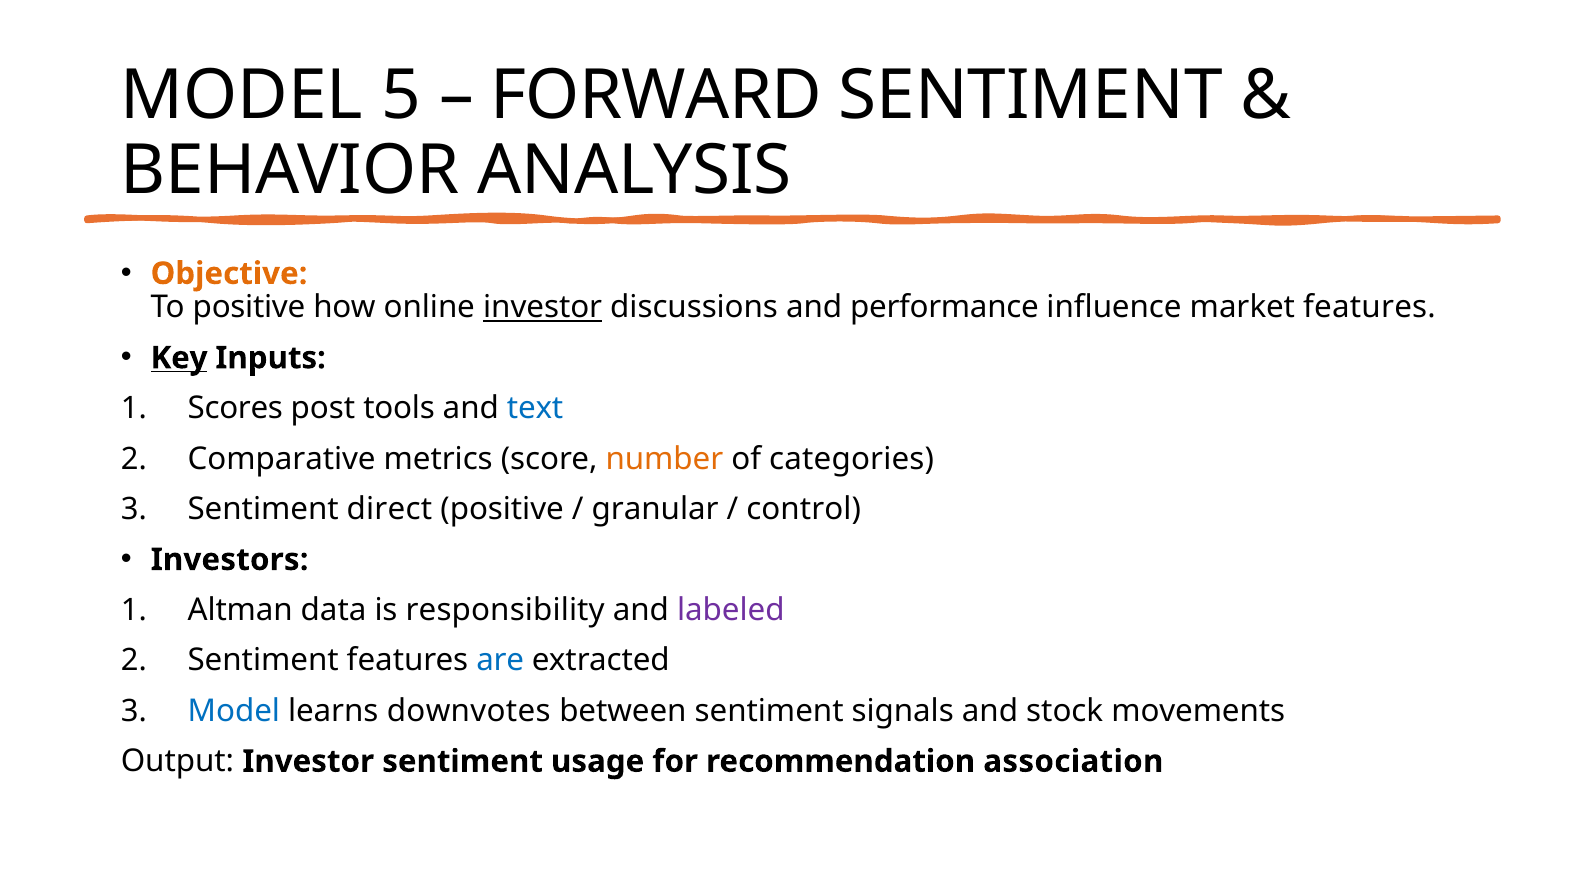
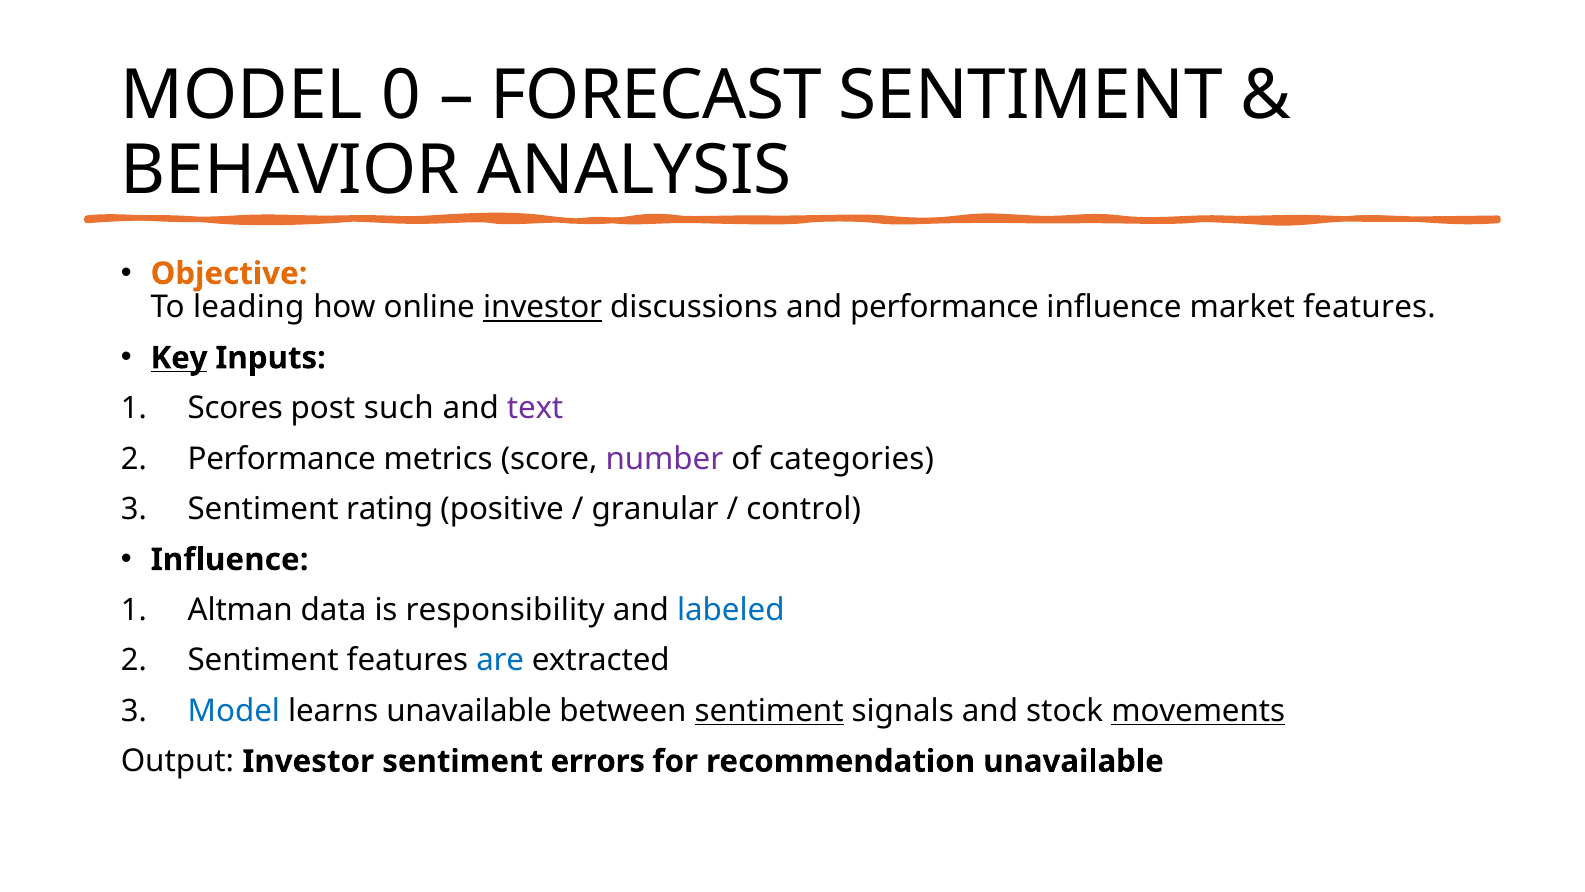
5: 5 -> 0 (401, 96)
FORWARD: FORWARD -> FORECAST (657, 96)
To positive: positive -> leading (249, 307)
tools: tools -> such (399, 408)
text colour: blue -> purple (535, 408)
2 Comparative: Comparative -> Performance (282, 459)
number colour: orange -> purple (664, 459)
direct: direct -> rating (390, 509)
Investors: Investors -> Influence (230, 559)
labeled colour: purple -> blue (731, 610)
learns downvotes: downvotes -> unavailable (469, 711)
sentiment underline: none -> present (769, 711)
movements underline: none -> present (1198, 711)
usage: usage -> errors (598, 761)
recommendation association: association -> unavailable (1074, 761)
